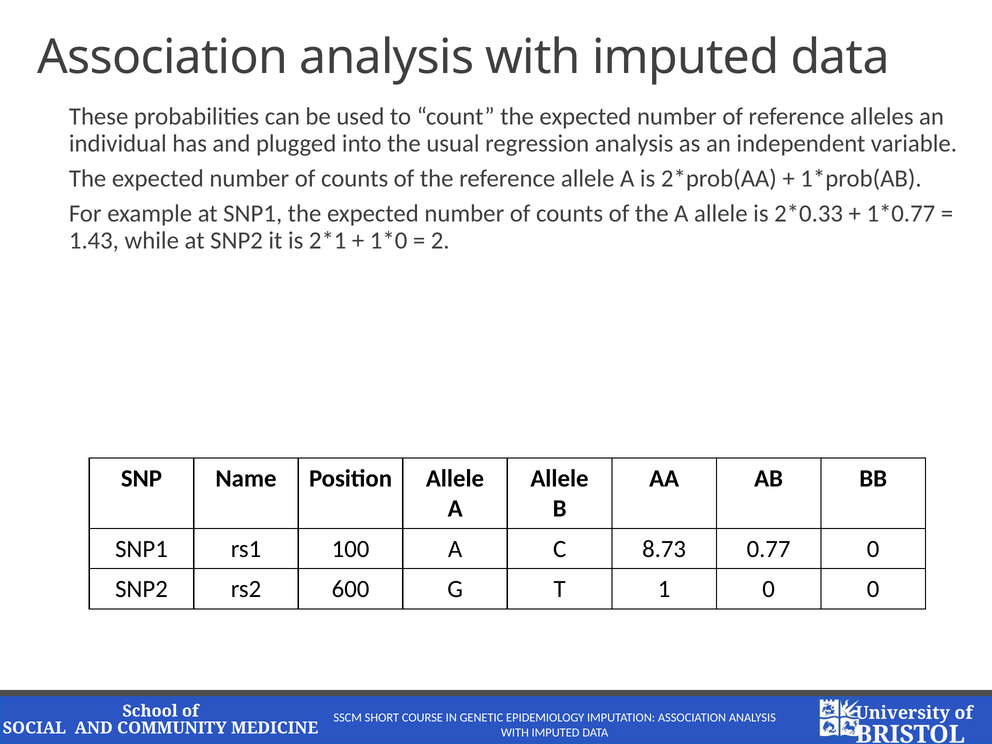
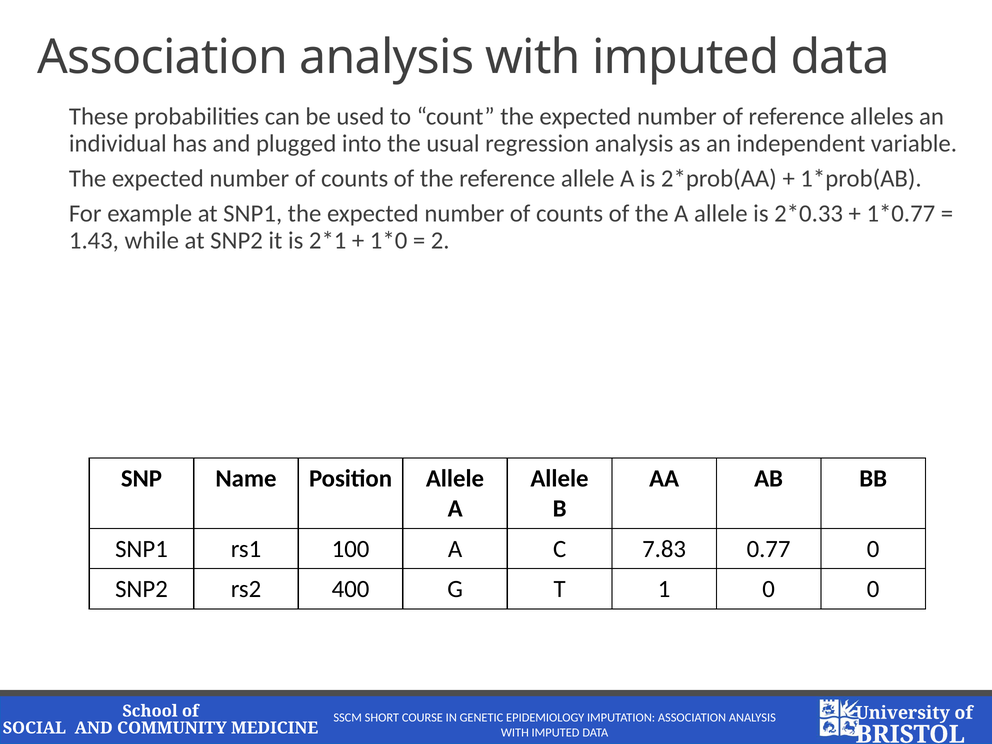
8.73: 8.73 -> 7.83 (664, 549)
600: 600 -> 400 (351, 589)
